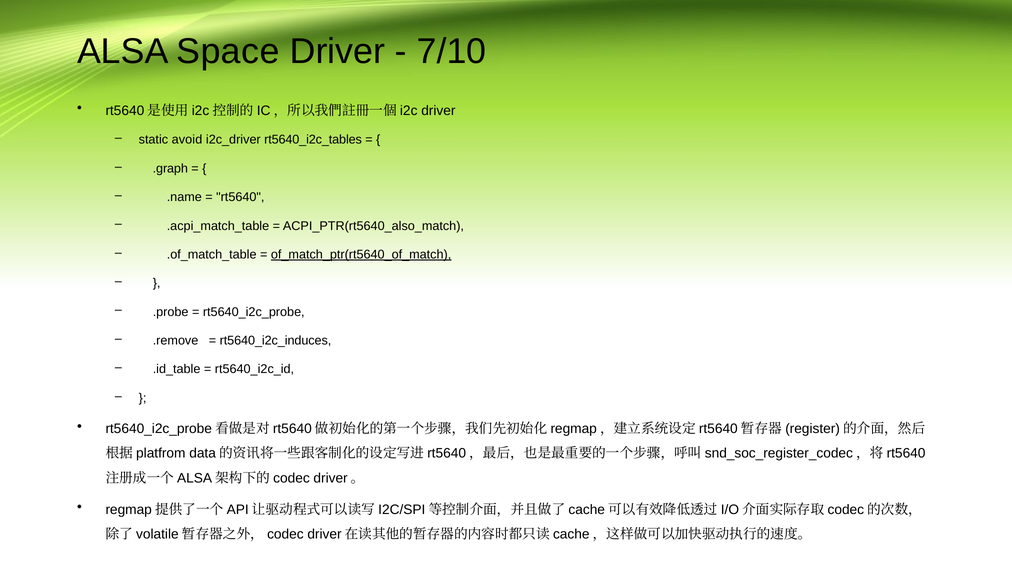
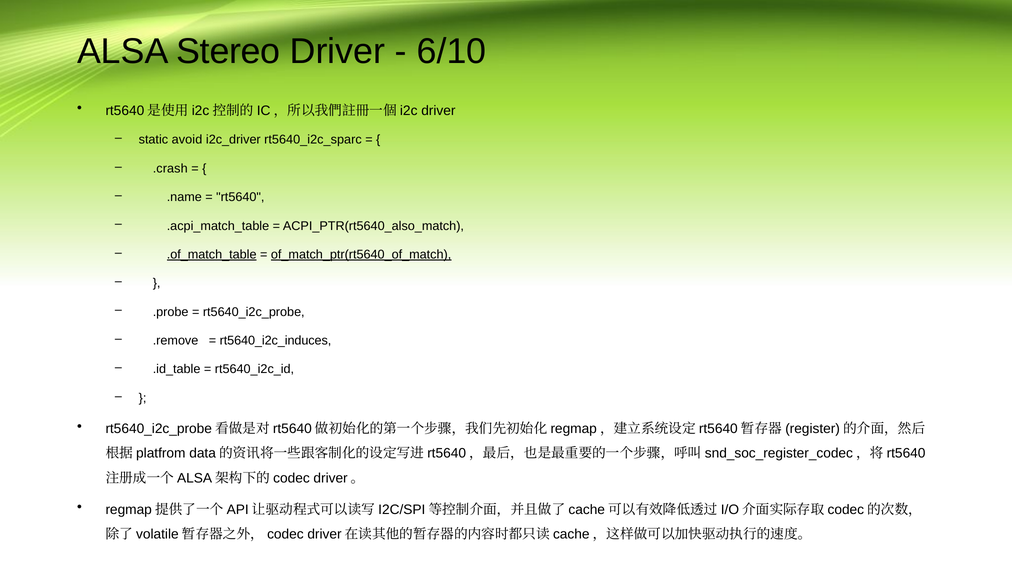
Space: Space -> Stereo (228, 51)
7/10: 7/10 -> 6/10 (452, 51)
rt5640_i2c_tables: rt5640_i2c_tables -> rt5640_i2c_sparc (313, 140)
.graph: .graph -> .crash (170, 169)
.of_match_table underline: none -> present (212, 255)
